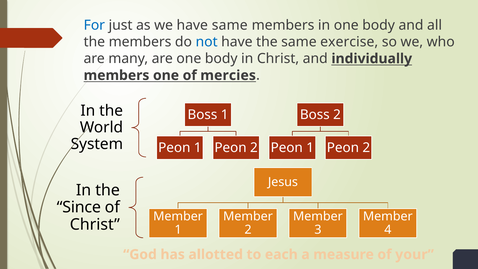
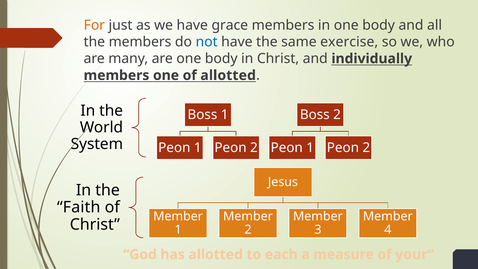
For colour: blue -> orange (94, 25)
have same: same -> grace (230, 25)
of mercies: mercies -> allotted (228, 75)
Since: Since -> Faith (79, 207)
